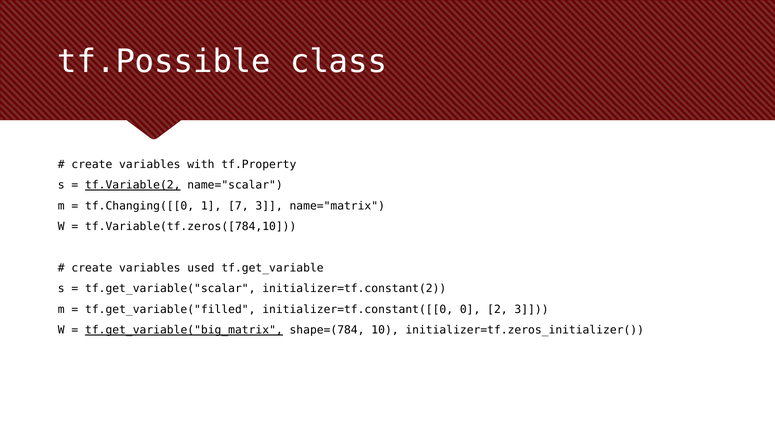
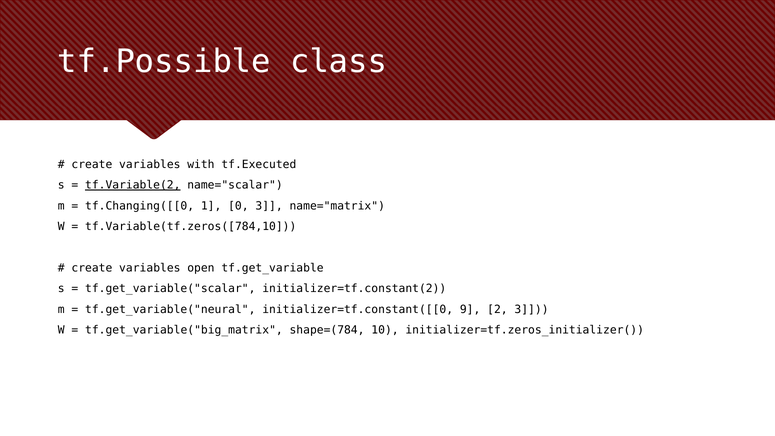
tf.Property: tf.Property -> tf.Executed (259, 164)
7: 7 -> 0 (238, 206)
used: used -> open (201, 268)
tf.get_variable("filled: tf.get_variable("filled -> tf.get_variable("neural (170, 309)
0: 0 -> 9 (470, 309)
tf.get_variable("big_matrix underline: present -> none (184, 330)
